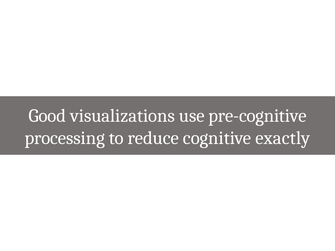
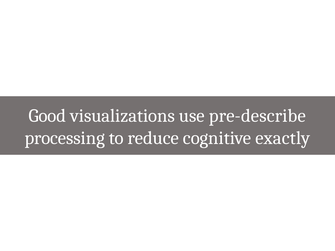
pre-cognitive: pre-cognitive -> pre-describe (257, 116)
